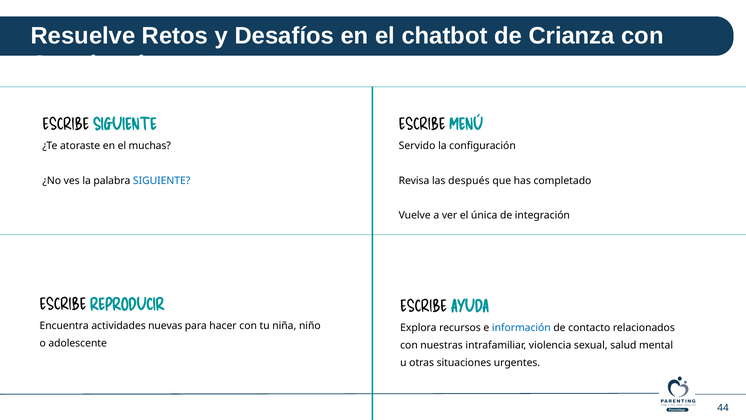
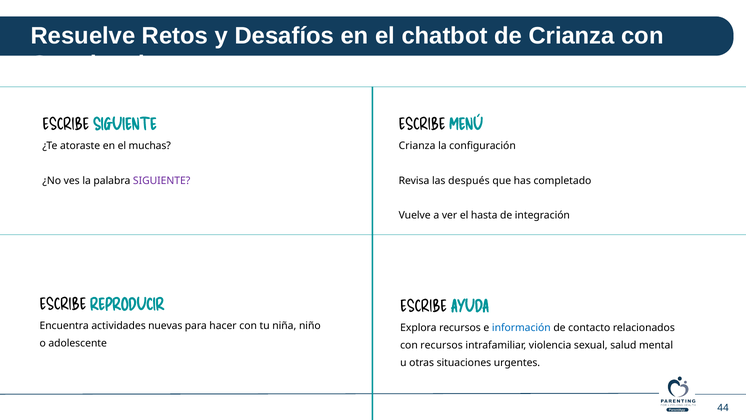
Servido: Servido -> Crianza (417, 146)
SIGUIENTE colour: blue -> purple (162, 181)
única: única -> hasta (484, 215)
con nuestras: nuestras -> recursos (442, 345)
